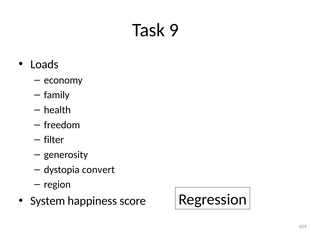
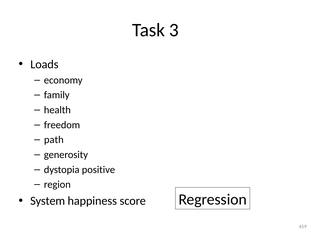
9: 9 -> 3 (174, 30)
filter: filter -> path (54, 139)
convert: convert -> positive (98, 169)
